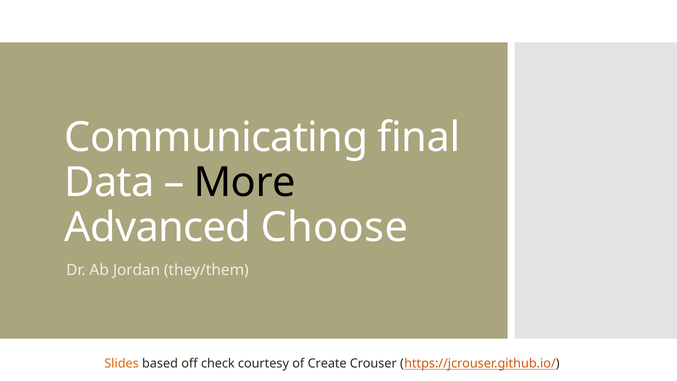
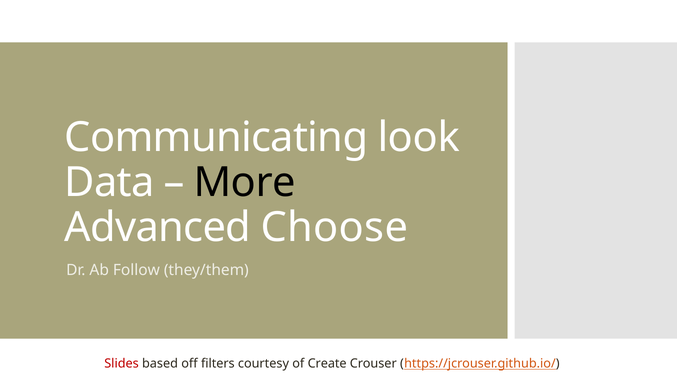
final: final -> look (419, 138)
Jordan: Jordan -> Follow (136, 270)
Slides colour: orange -> red (122, 363)
check: check -> filters (218, 363)
